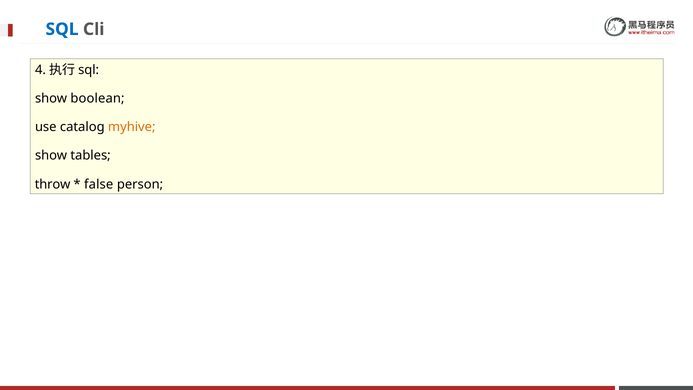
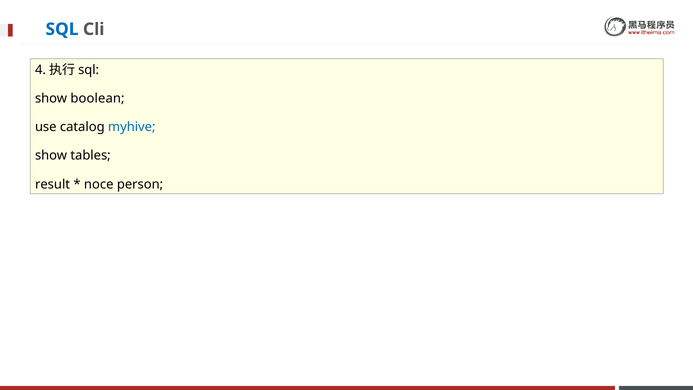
myhive colour: orange -> blue (132, 127)
throw: throw -> result (53, 184)
false: false -> noce (99, 184)
